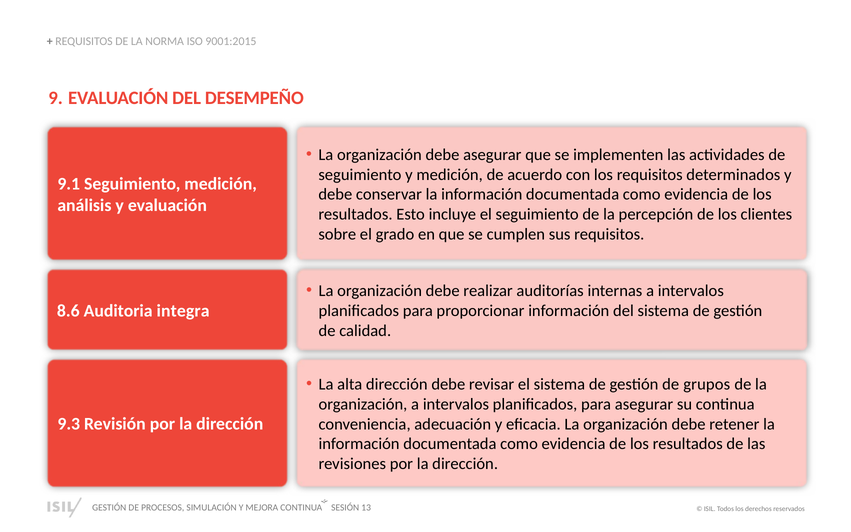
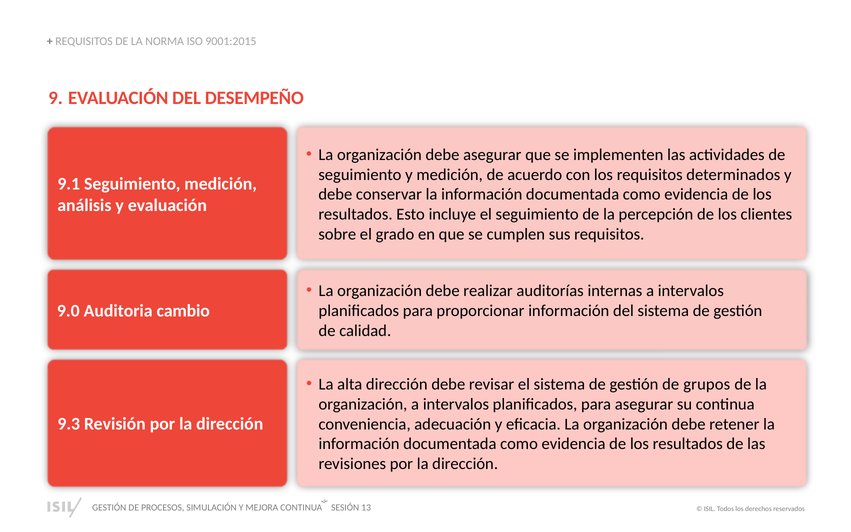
8.6: 8.6 -> 9.0 (68, 311)
integra: integra -> cambio (183, 311)
